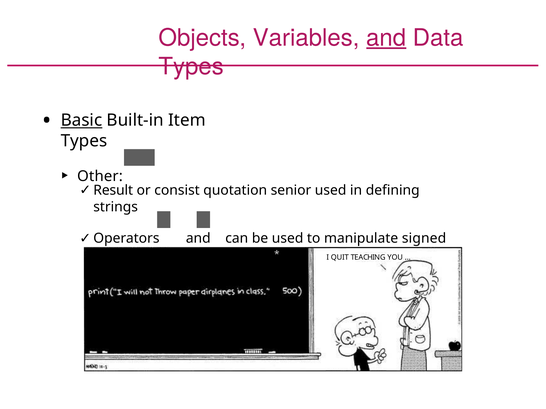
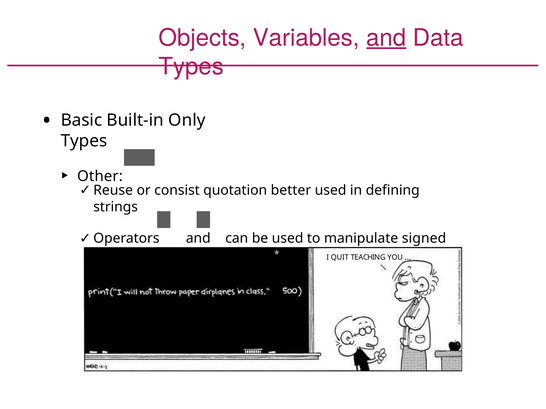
Basic underline: present -> none (81, 121)
Item: Item -> Only (187, 121)
Result: Result -> Reuse (113, 190)
senior: senior -> better (291, 190)
